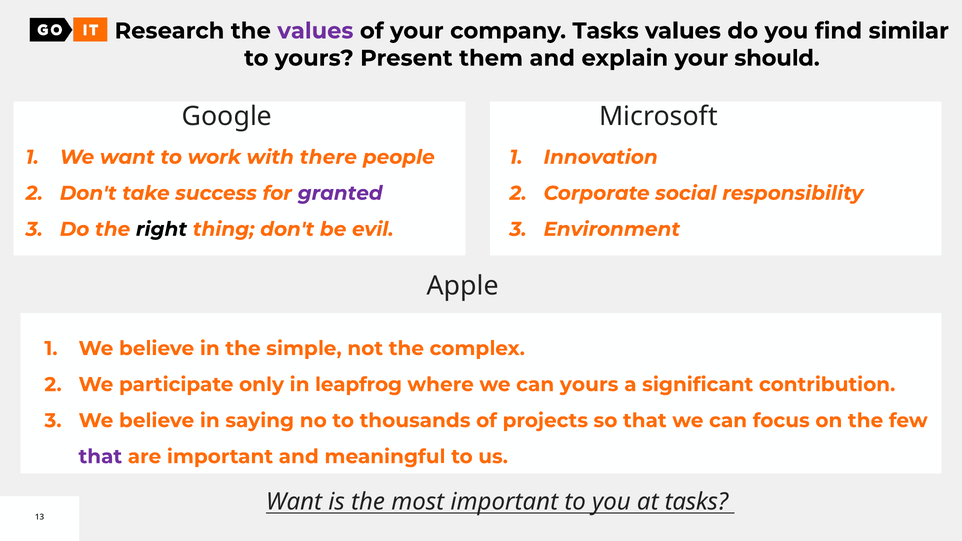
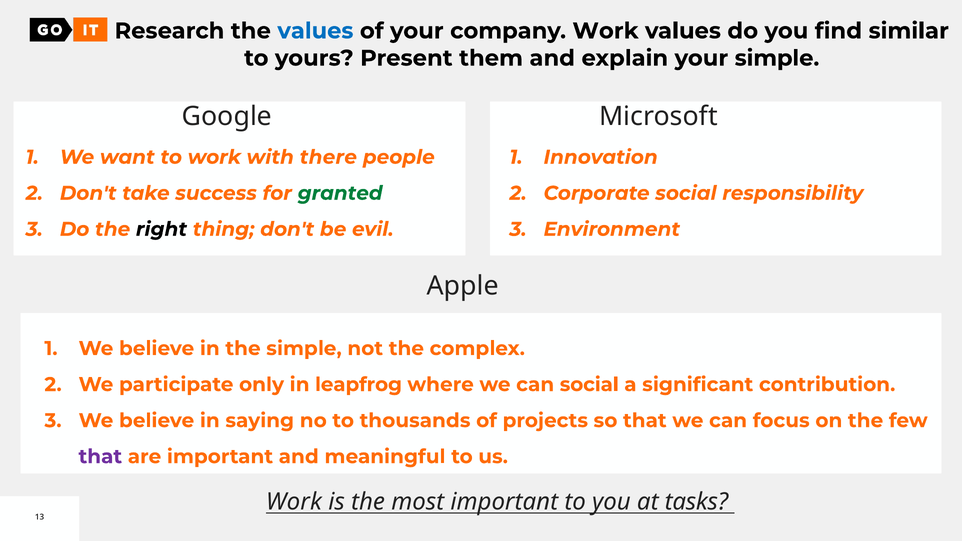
values colour: purple -> blue (315, 31)
company Tasks: Tasks -> Work (605, 31)
your should: should -> simple (777, 58)
granted colour: purple -> green (340, 193)
can yours: yours -> social (589, 385)
Want: Want -> Work (294, 502)
